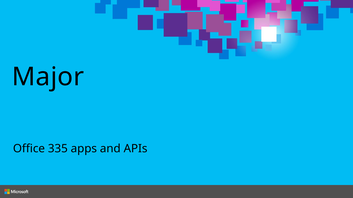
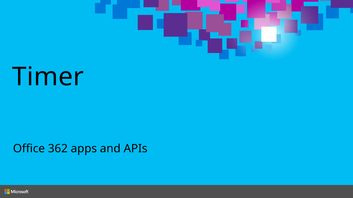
Major: Major -> Timer (48, 77)
335: 335 -> 362 (58, 149)
